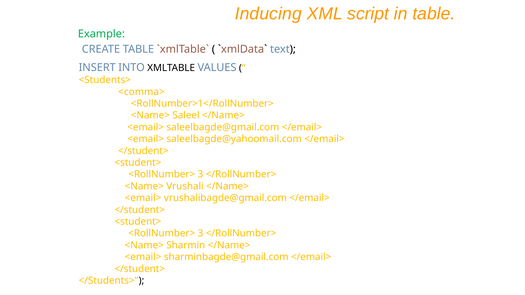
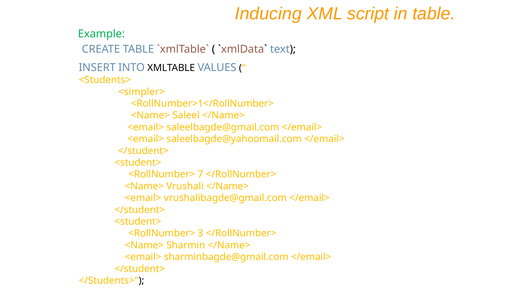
<comma>: <comma> -> <simpler> (141, 92)
3: 3 -> 7 (200, 175)
